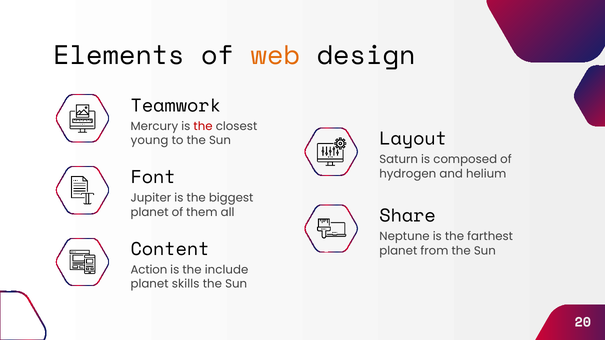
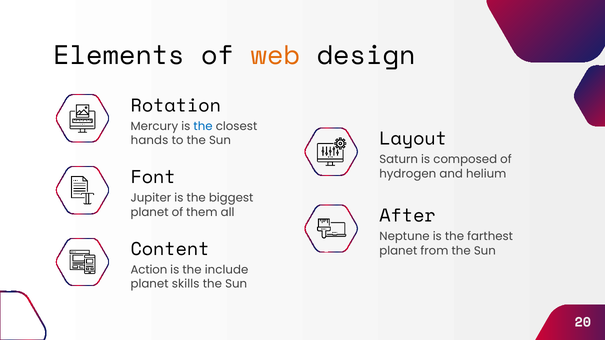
Teamwork: Teamwork -> Rotation (176, 106)
the colour: red -> blue (203, 126)
young: young -> hands (150, 141)
Share: Share -> After (408, 216)
